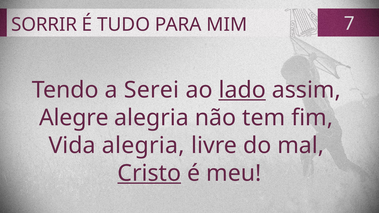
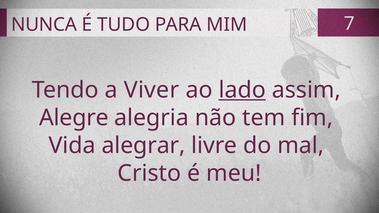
SORRIR: SORRIR -> NUNCA (44, 25)
Serei: Serei -> Viver (151, 90)
Vida alegria: alegria -> alegrar (143, 146)
Cristo underline: present -> none (149, 173)
